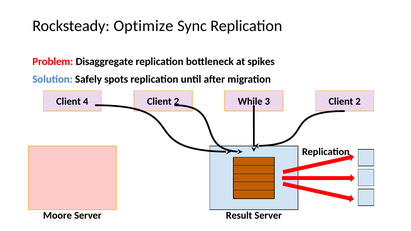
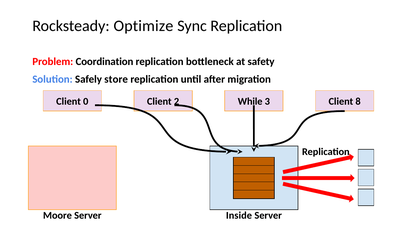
Disaggregate: Disaggregate -> Coordination (105, 62)
spikes: spikes -> safety (261, 62)
spots: spots -> store (116, 79)
4: 4 -> 0 (86, 102)
3 Client 2: 2 -> 8 (358, 102)
Result: Result -> Inside (239, 216)
